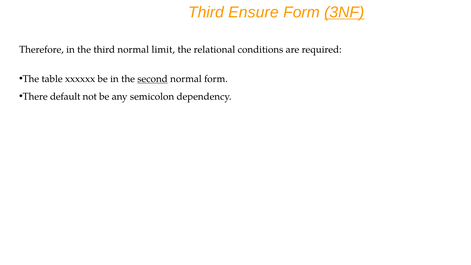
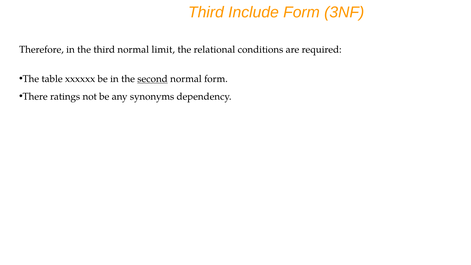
Ensure: Ensure -> Include (254, 12)
3NF underline: present -> none (344, 12)
default: default -> ratings (65, 97)
semicolon: semicolon -> synonyms (152, 97)
